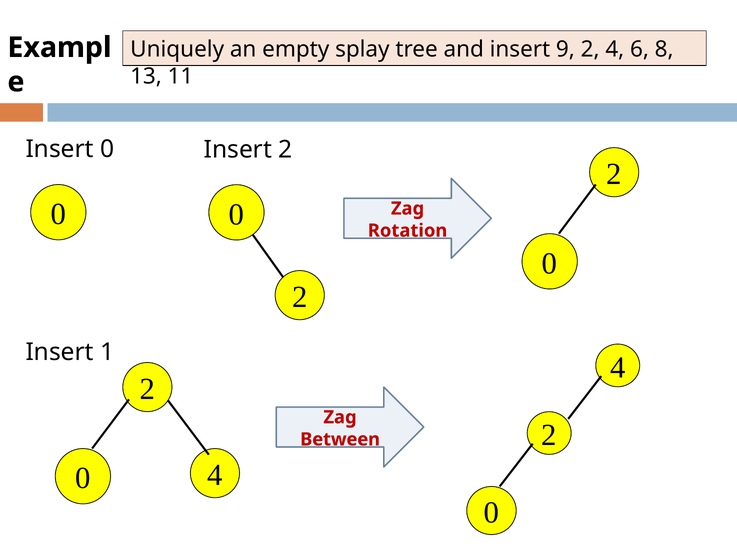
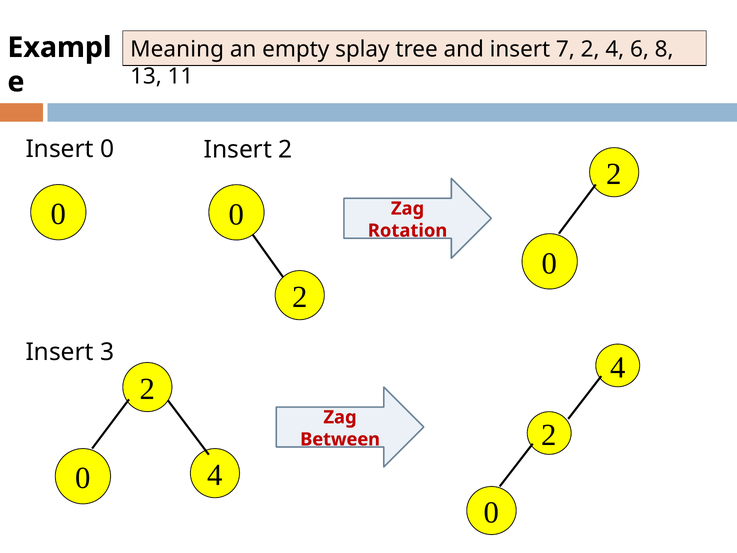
Uniquely: Uniquely -> Meaning (177, 49)
9: 9 -> 7 (565, 49)
1: 1 -> 3 (107, 352)
